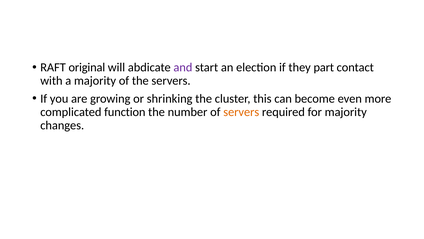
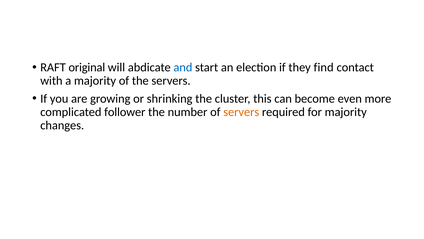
and colour: purple -> blue (183, 67)
part: part -> find (324, 67)
function: function -> follower (125, 112)
